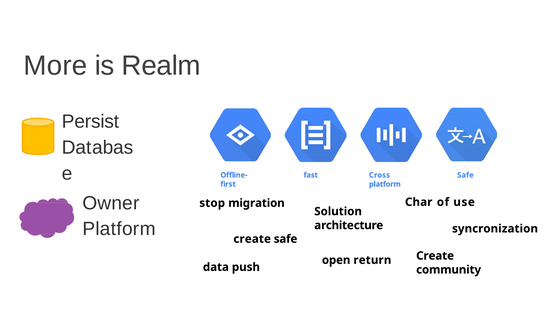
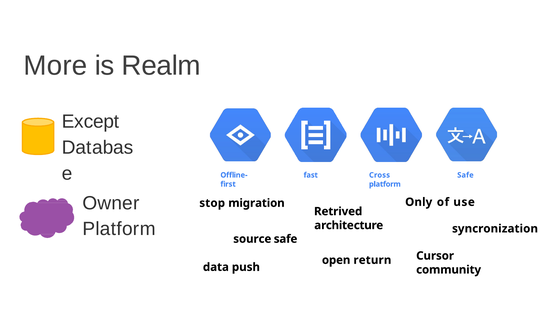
Persist: Persist -> Except (90, 121)
Char: Char -> Only (419, 202)
Solution: Solution -> Retrived (338, 211)
create: create -> source (252, 239)
Create: Create -> Cursor (435, 256)
